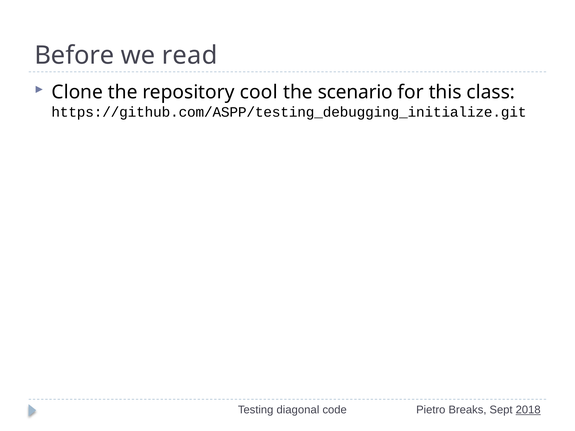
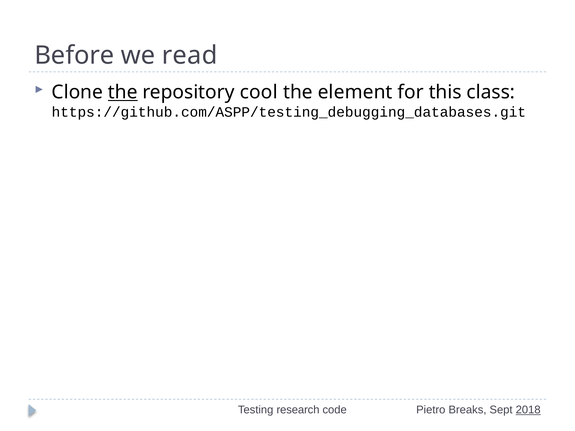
the underline: none -> present (123, 92)
scenario: scenario -> element (355, 92)
https://github.com/ASPP/testing_debugging_initialize.git: https://github.com/ASPP/testing_debugging_initialize.git -> https://github.com/ASPP/testing_debugging_databases.git (289, 112)
diagonal: diagonal -> research (298, 410)
